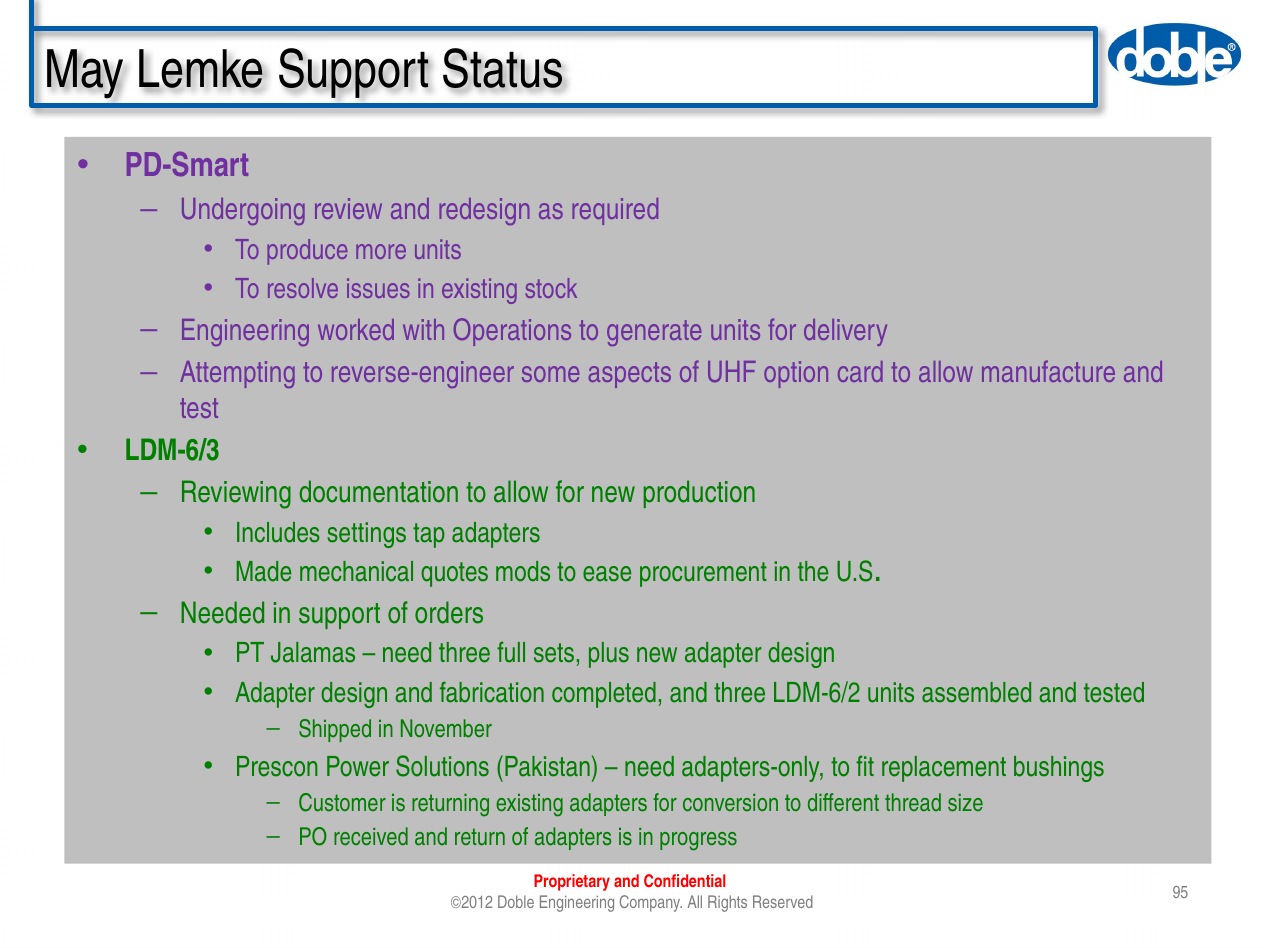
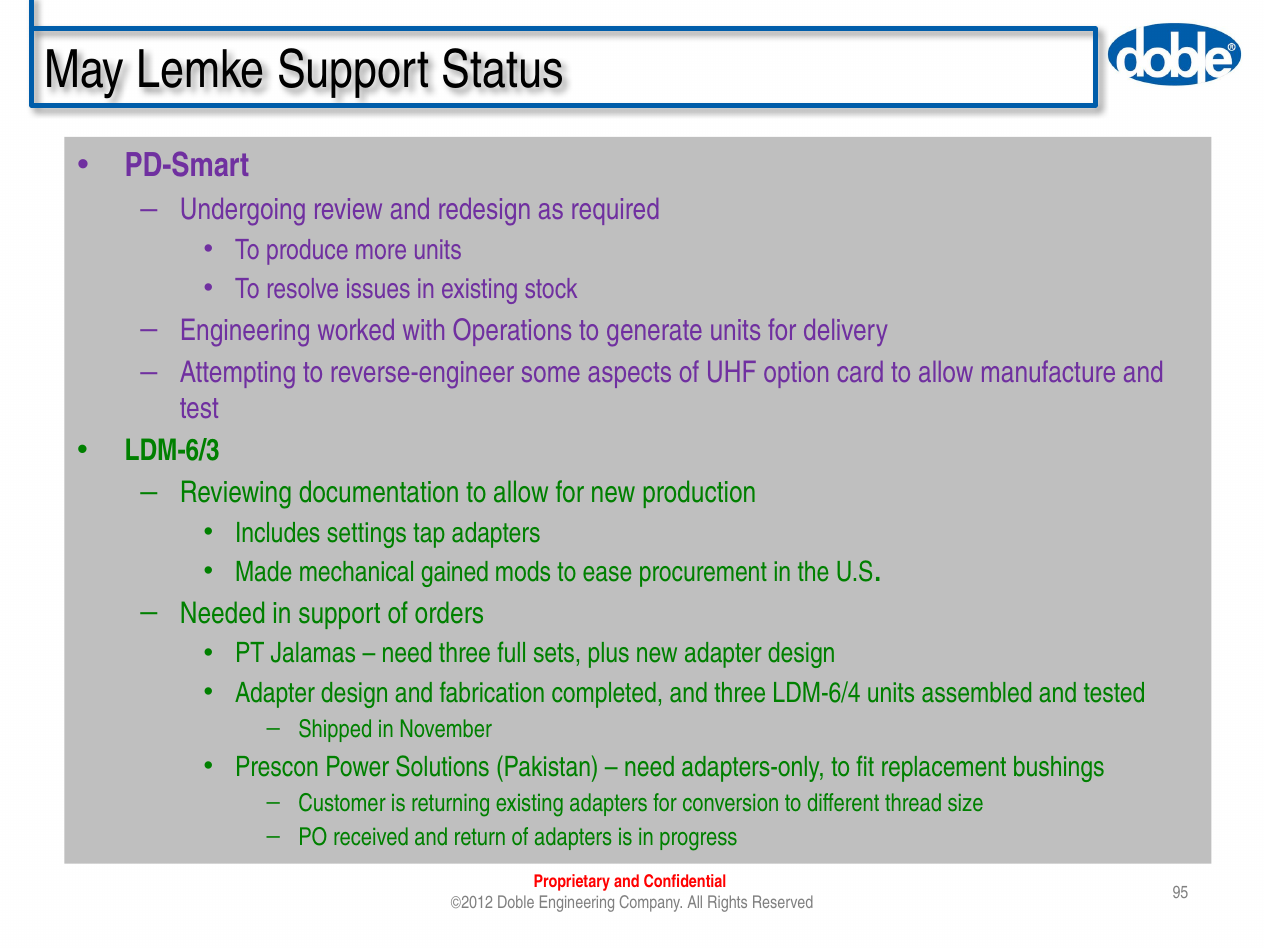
quotes: quotes -> gained (455, 572)
LDM-6/2: LDM-6/2 -> LDM-6/4 (817, 693)
